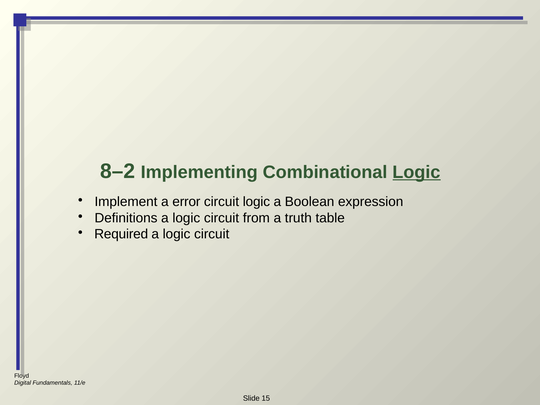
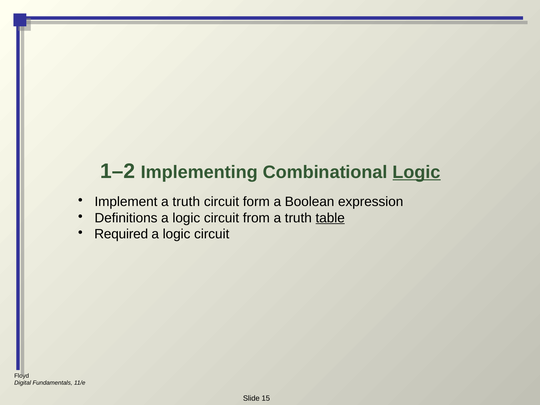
8–2: 8–2 -> 1–2 (118, 171)
Implement a error: error -> truth (186, 202)
circuit logic: logic -> form (256, 202)
table underline: none -> present (330, 218)
